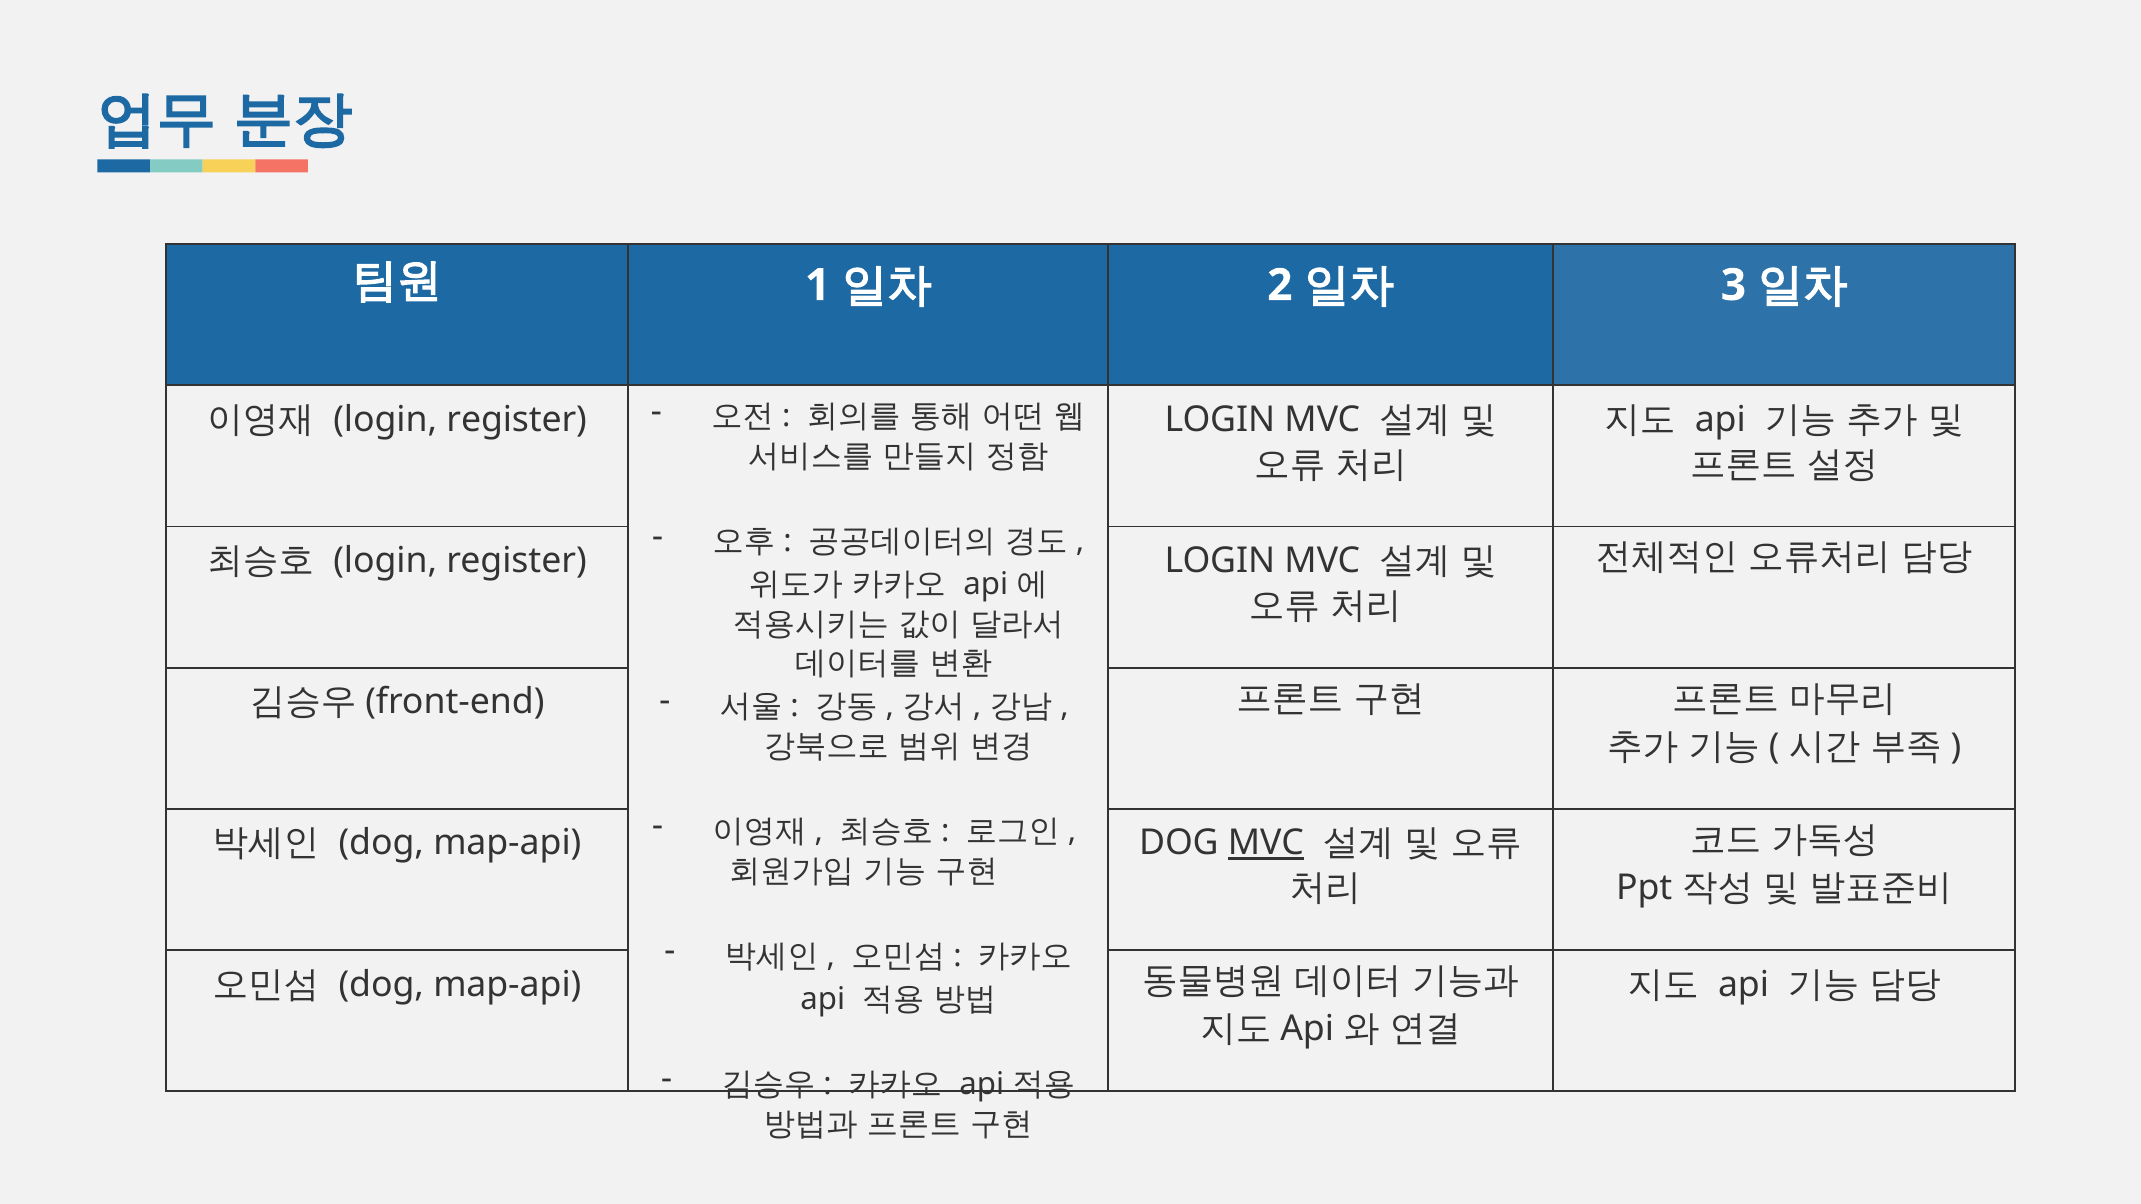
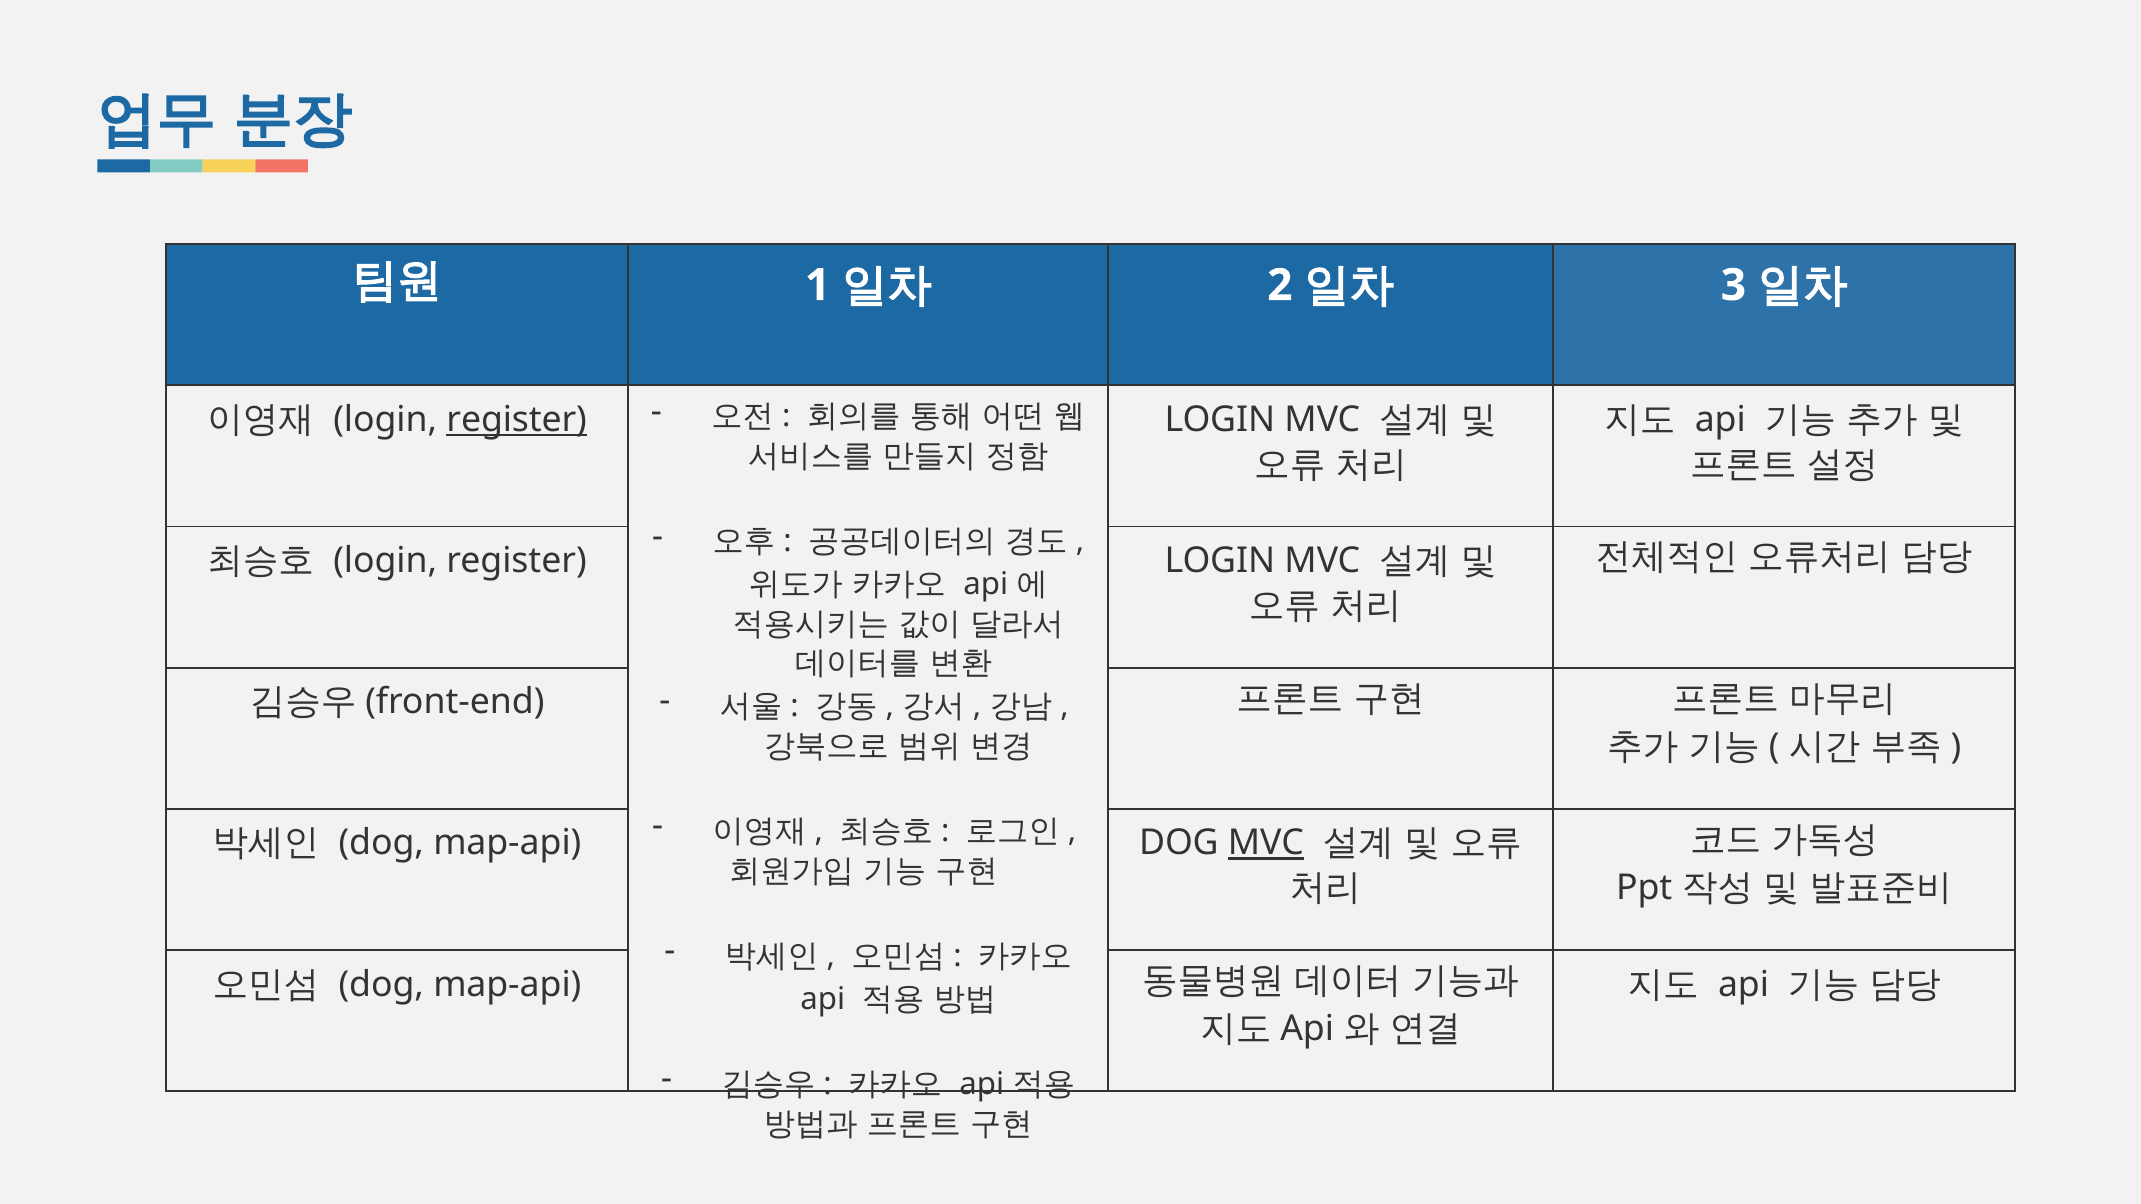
register underline: none -> present (517, 420)
